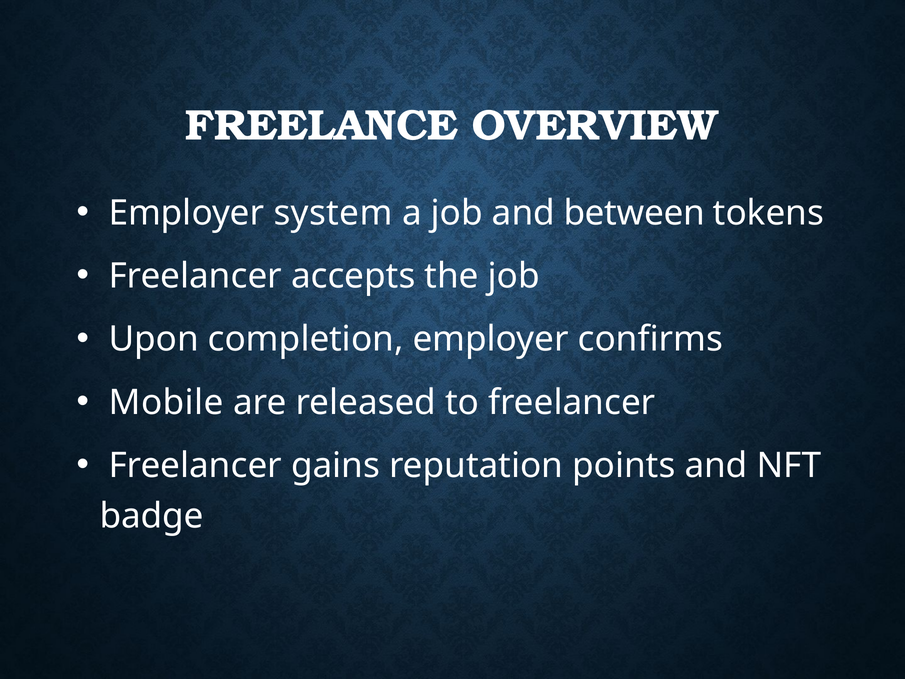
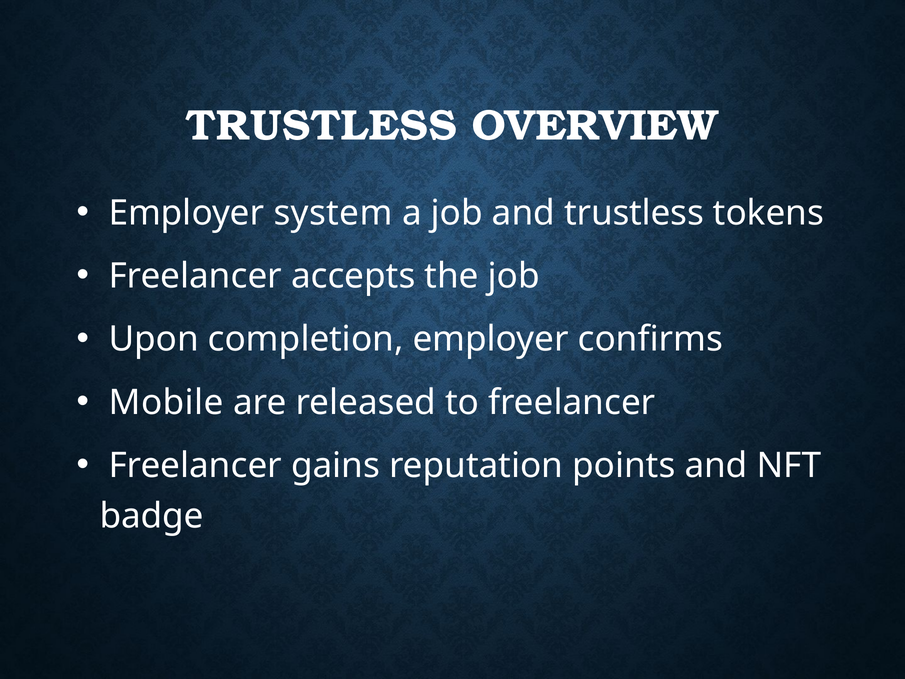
FREELANCE: FREELANCE -> TRUSTLESS (321, 126)
and between: between -> trustless (634, 213)
